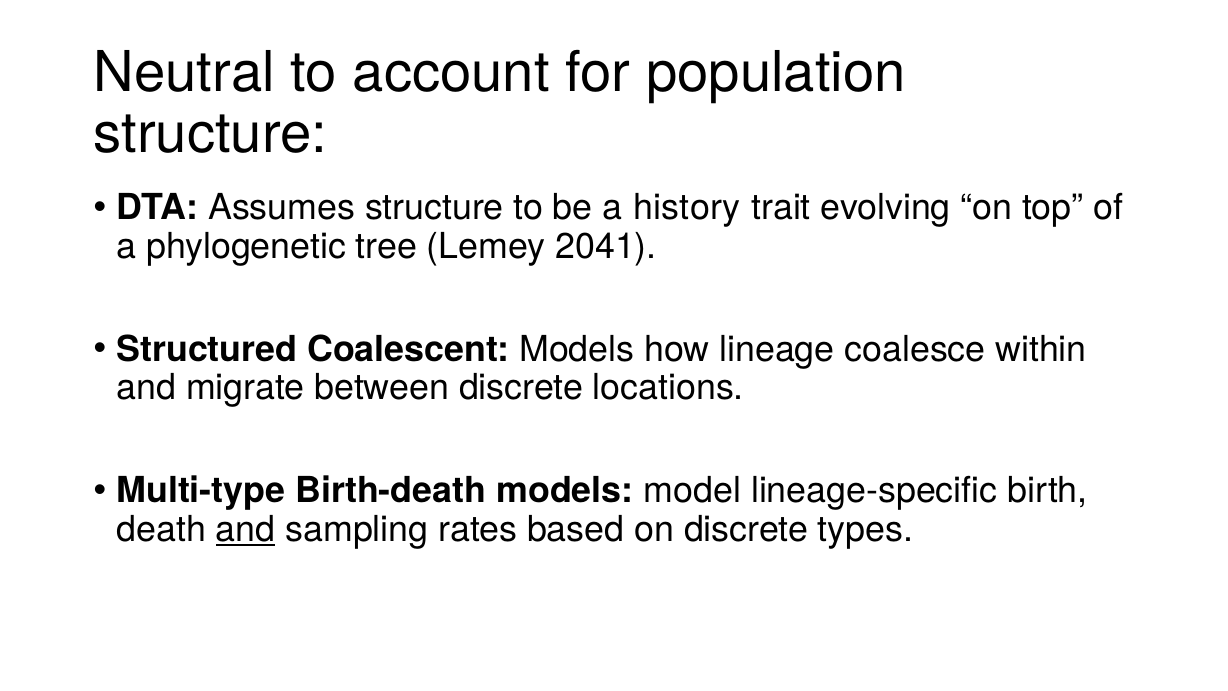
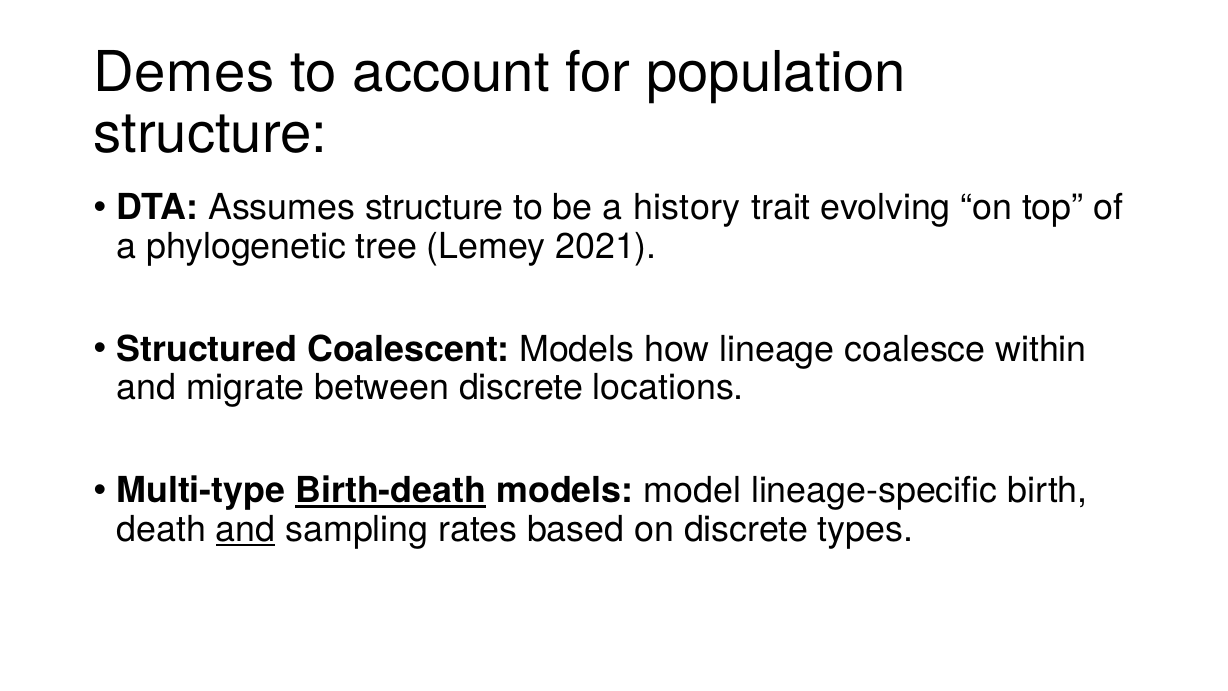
Neutral: Neutral -> Demes (184, 73)
2041: 2041 -> 2021 (606, 246)
Birth-death underline: none -> present (391, 491)
